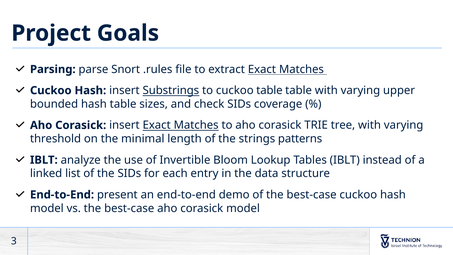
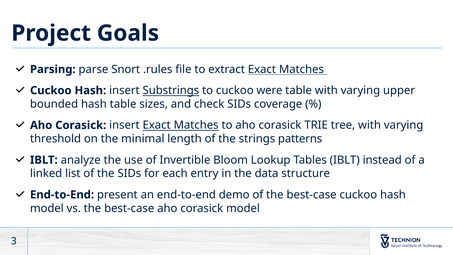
cuckoo table: table -> were (269, 90)
